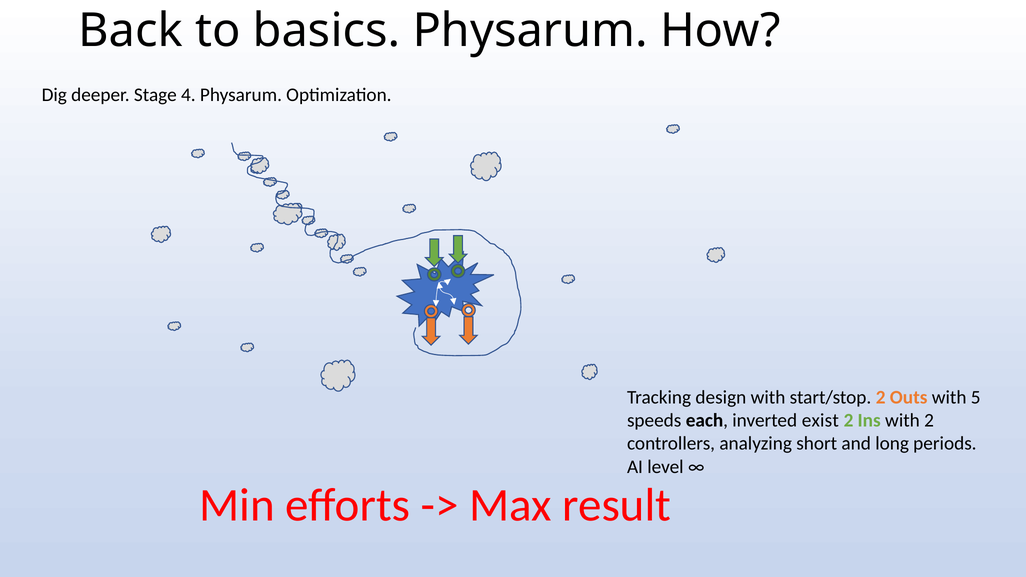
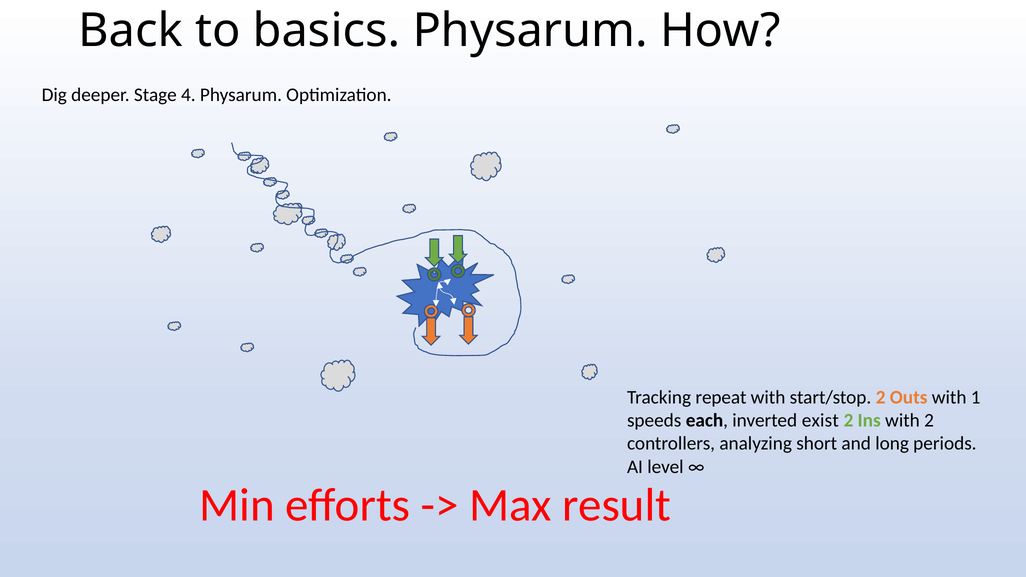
design: design -> repeat (721, 398)
5: 5 -> 1 (976, 398)
